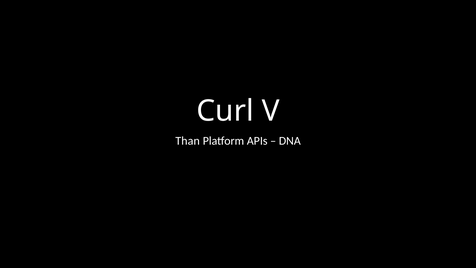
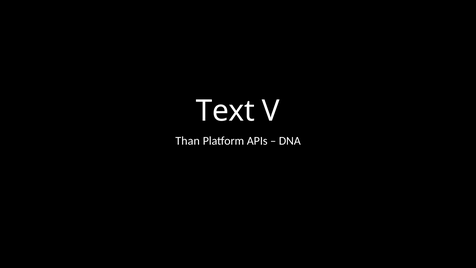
Curl: Curl -> Text (225, 111)
